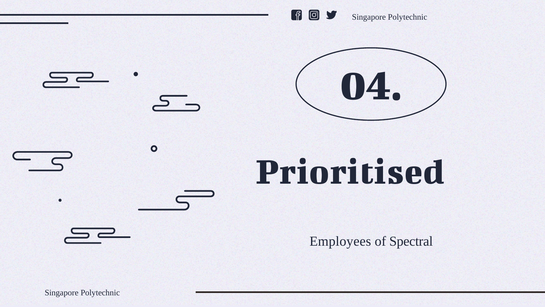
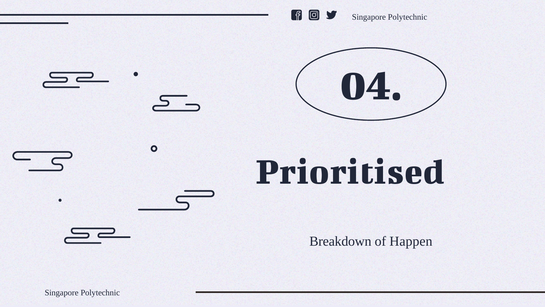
Employees: Employees -> Breakdown (340, 241)
Spectral: Spectral -> Happen (411, 241)
